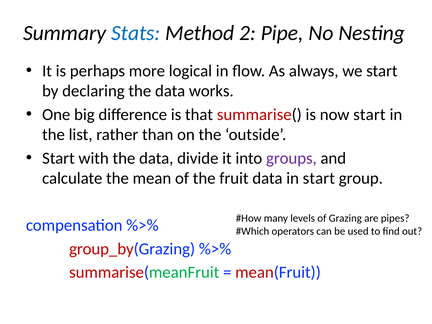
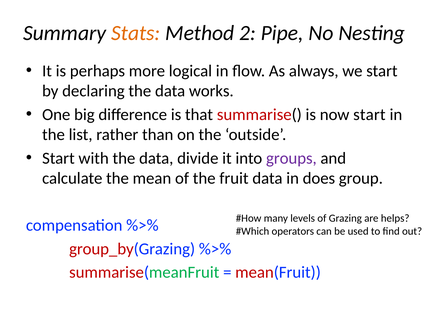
Stats colour: blue -> orange (136, 33)
in start: start -> does (319, 178)
pipes: pipes -> helps (395, 218)
